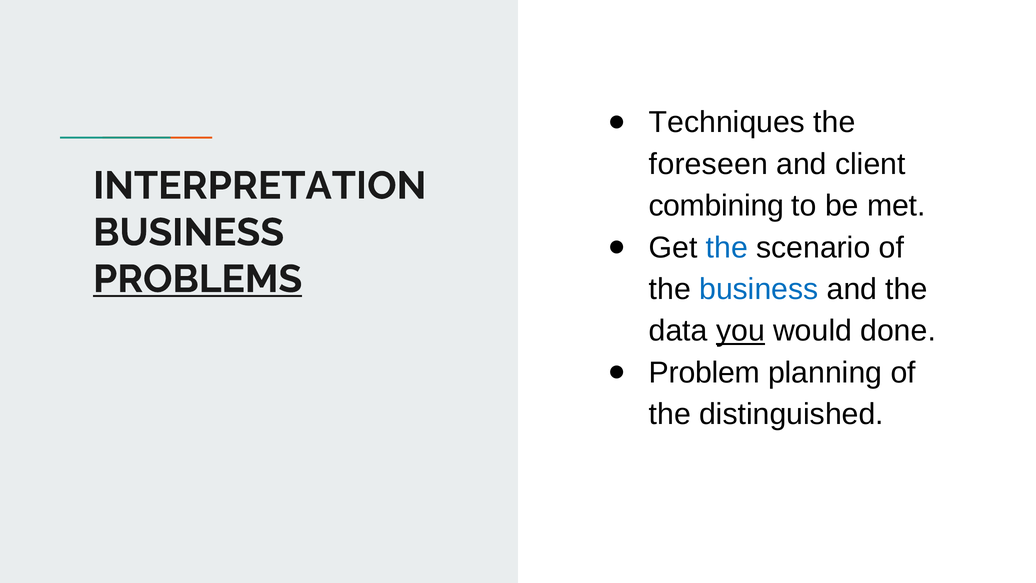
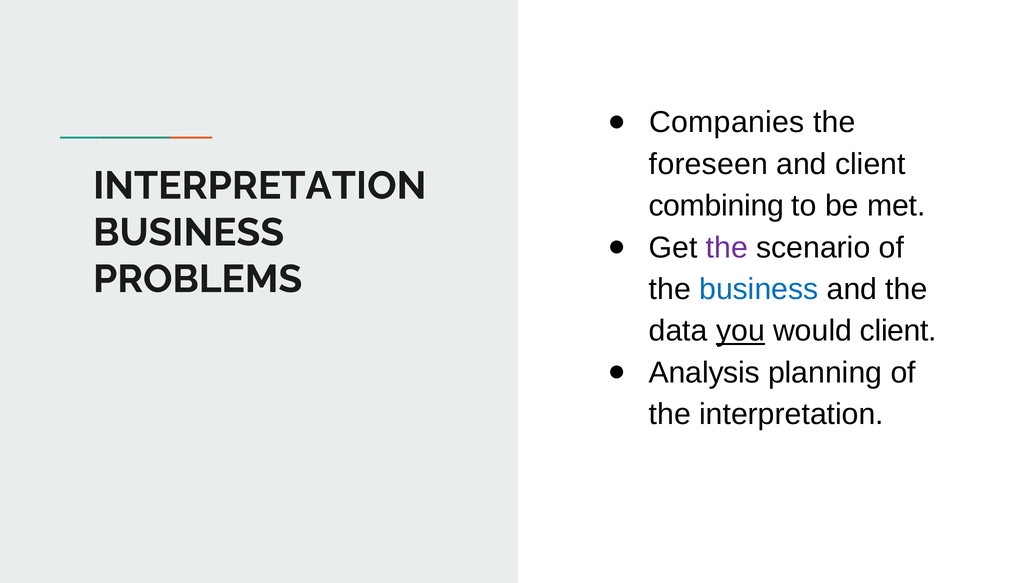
Techniques: Techniques -> Companies (727, 122)
the colour: blue -> purple (727, 247)
PROBLEMS underline: present -> none (198, 279)
would done: done -> client (898, 331)
Problem: Problem -> Analysis (704, 372)
the distinguished: distinguished -> interpretation (792, 414)
